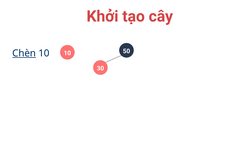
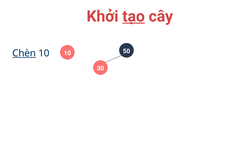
tạo underline: none -> present (134, 16)
